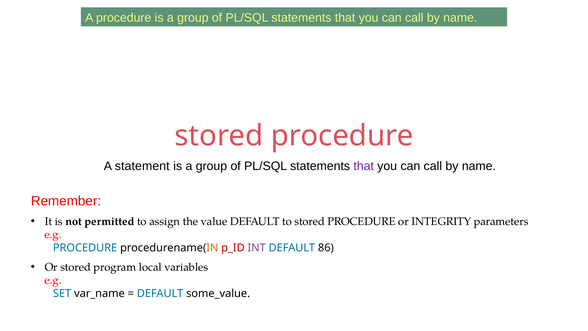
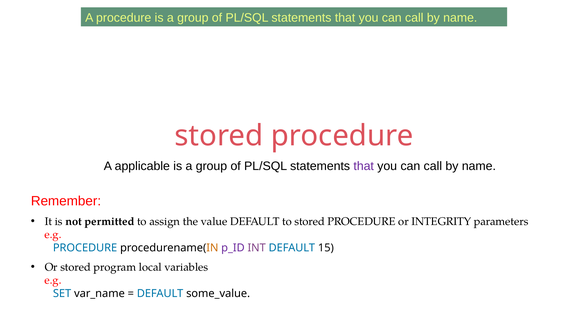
statement: statement -> applicable (142, 166)
p_ID colour: red -> purple (233, 248)
86: 86 -> 15 (326, 248)
